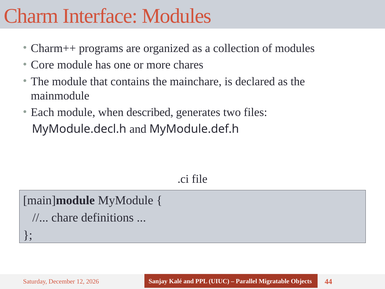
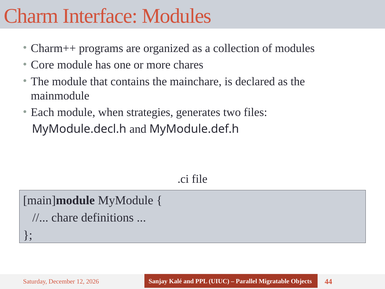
described: described -> strategies (150, 112)
